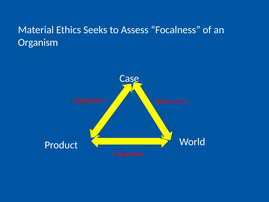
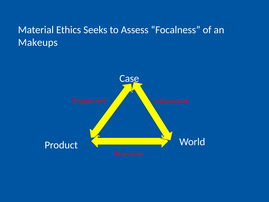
Organism: Organism -> Makeups (38, 42)
